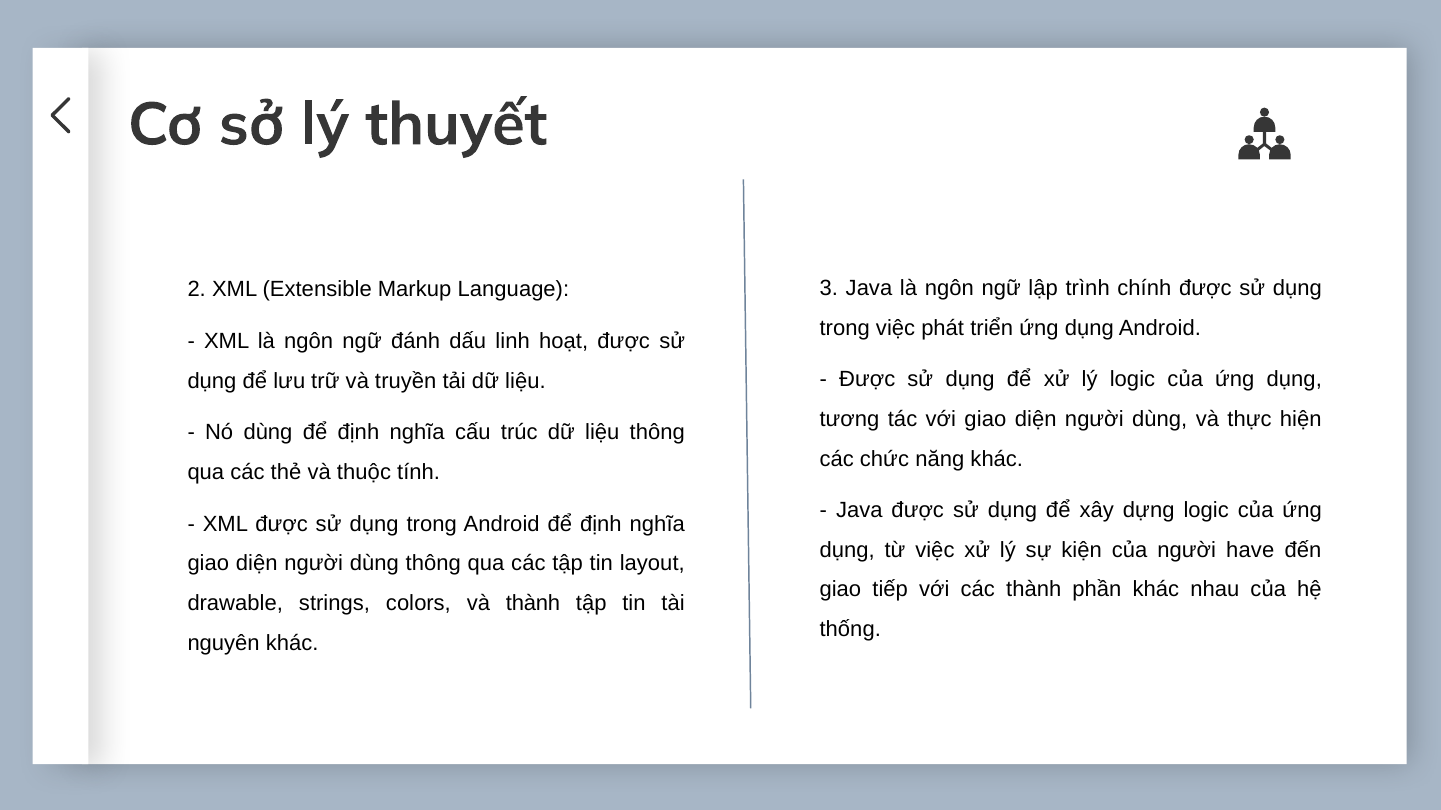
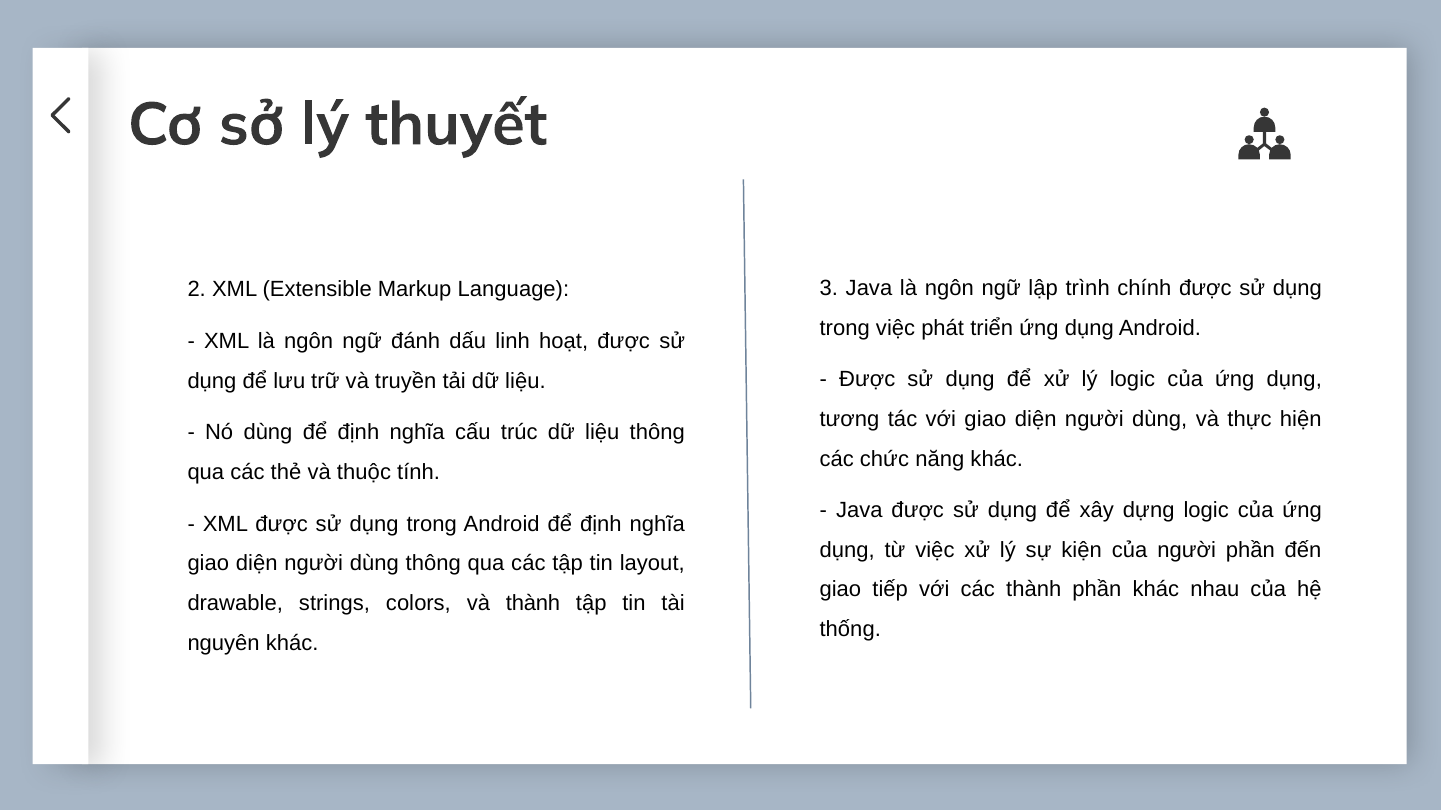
người have: have -> phần (1250, 550)
